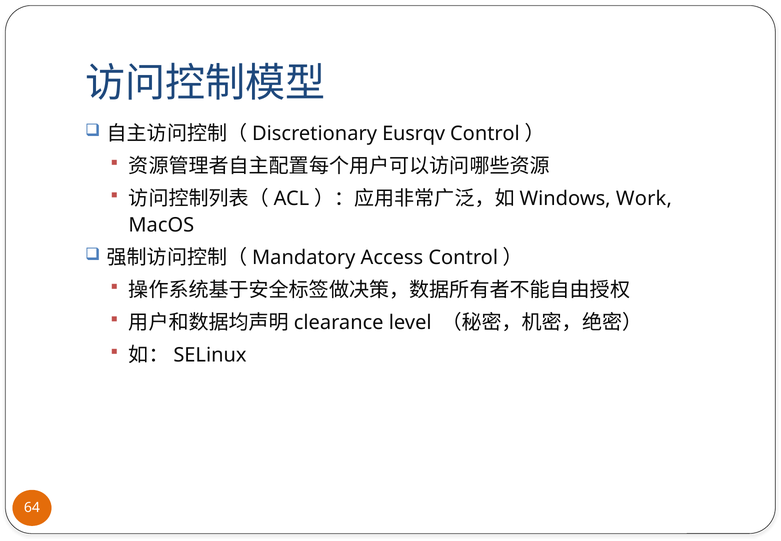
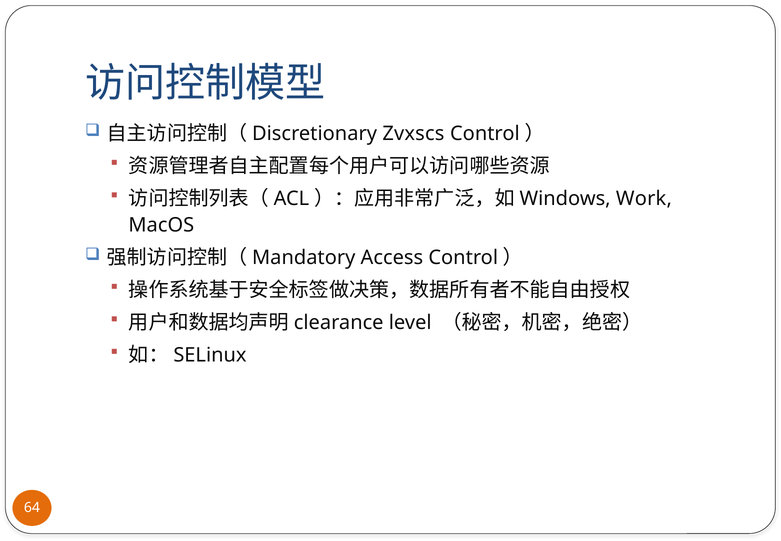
Eusrqv: Eusrqv -> Zvxscs (413, 134)
